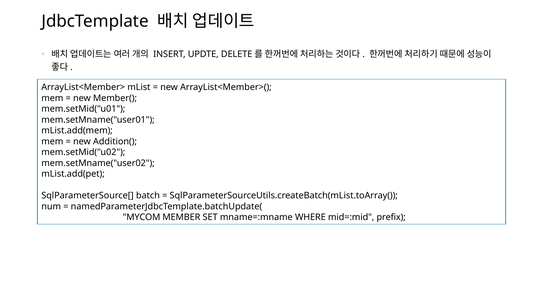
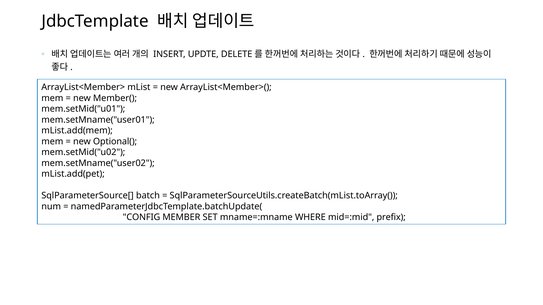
Addition(: Addition( -> Optional( (115, 142)
MYCOM: MYCOM -> CONFIG (142, 218)
